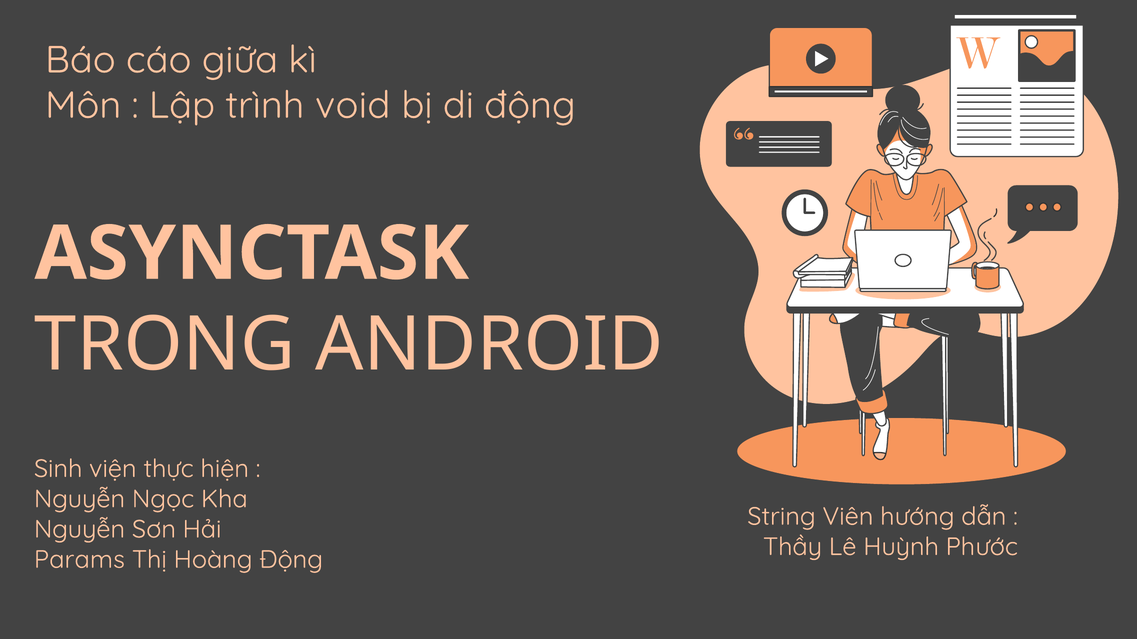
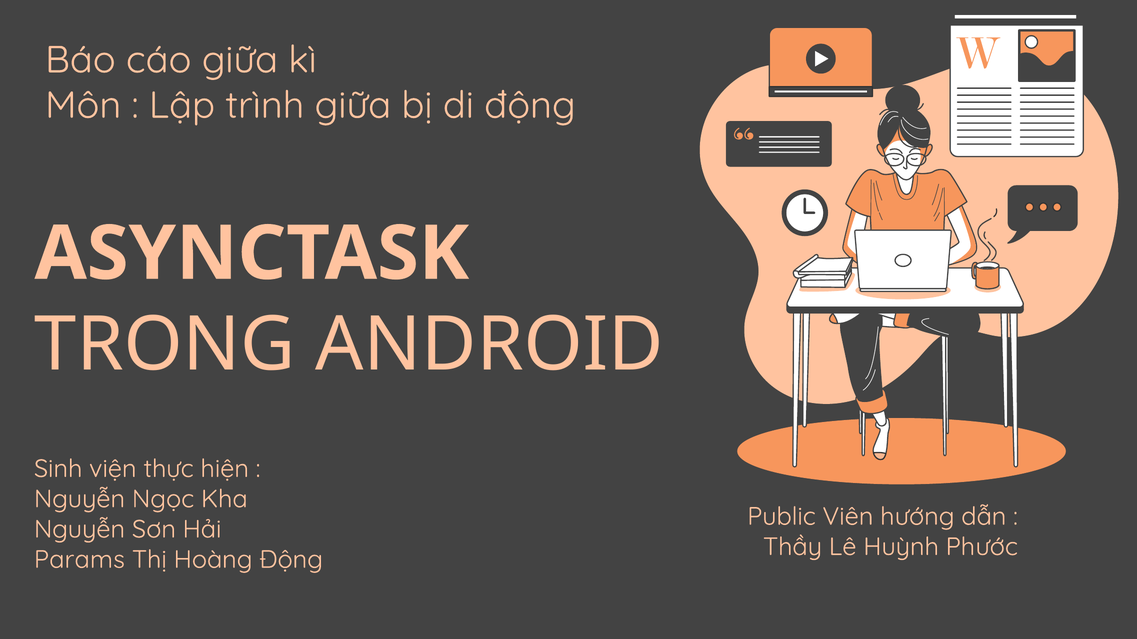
trình void: void -> giữa (353, 105)
String: String -> Public (782, 517)
